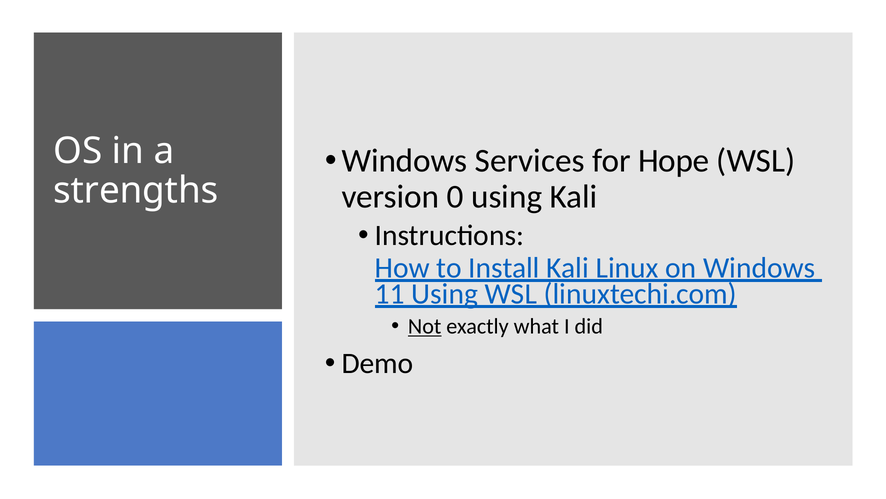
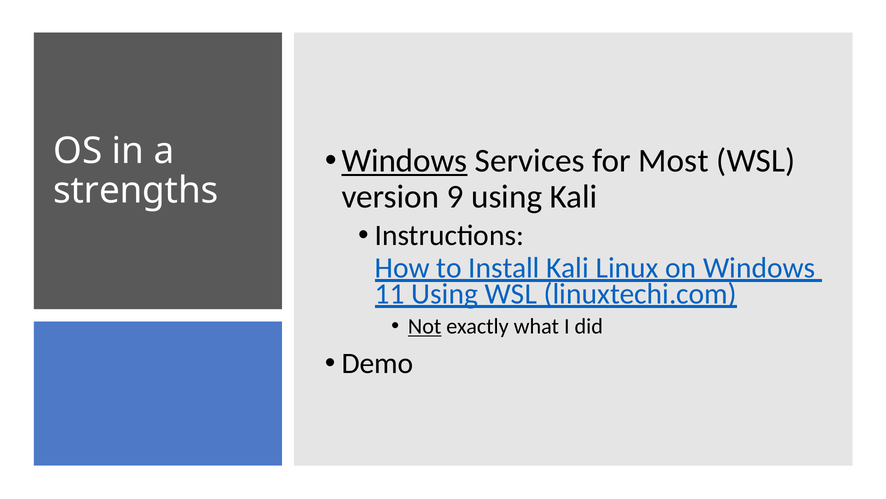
Windows underline: none -> present (404, 161)
Hope: Hope -> Most (673, 161)
0: 0 -> 9 (455, 196)
